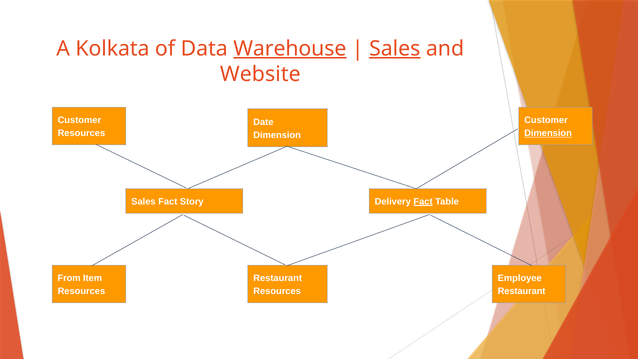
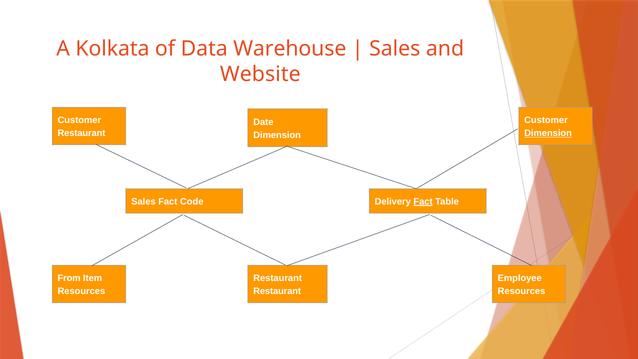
Warehouse underline: present -> none (290, 49)
Sales underline: present -> none (395, 49)
Resources: Resources -> Restaurant (81, 133)
Story: Story -> Code (192, 201)
Resources: Resources -> Restaurant (277, 291)
Restaurant: Restaurant -> Resources (522, 291)
